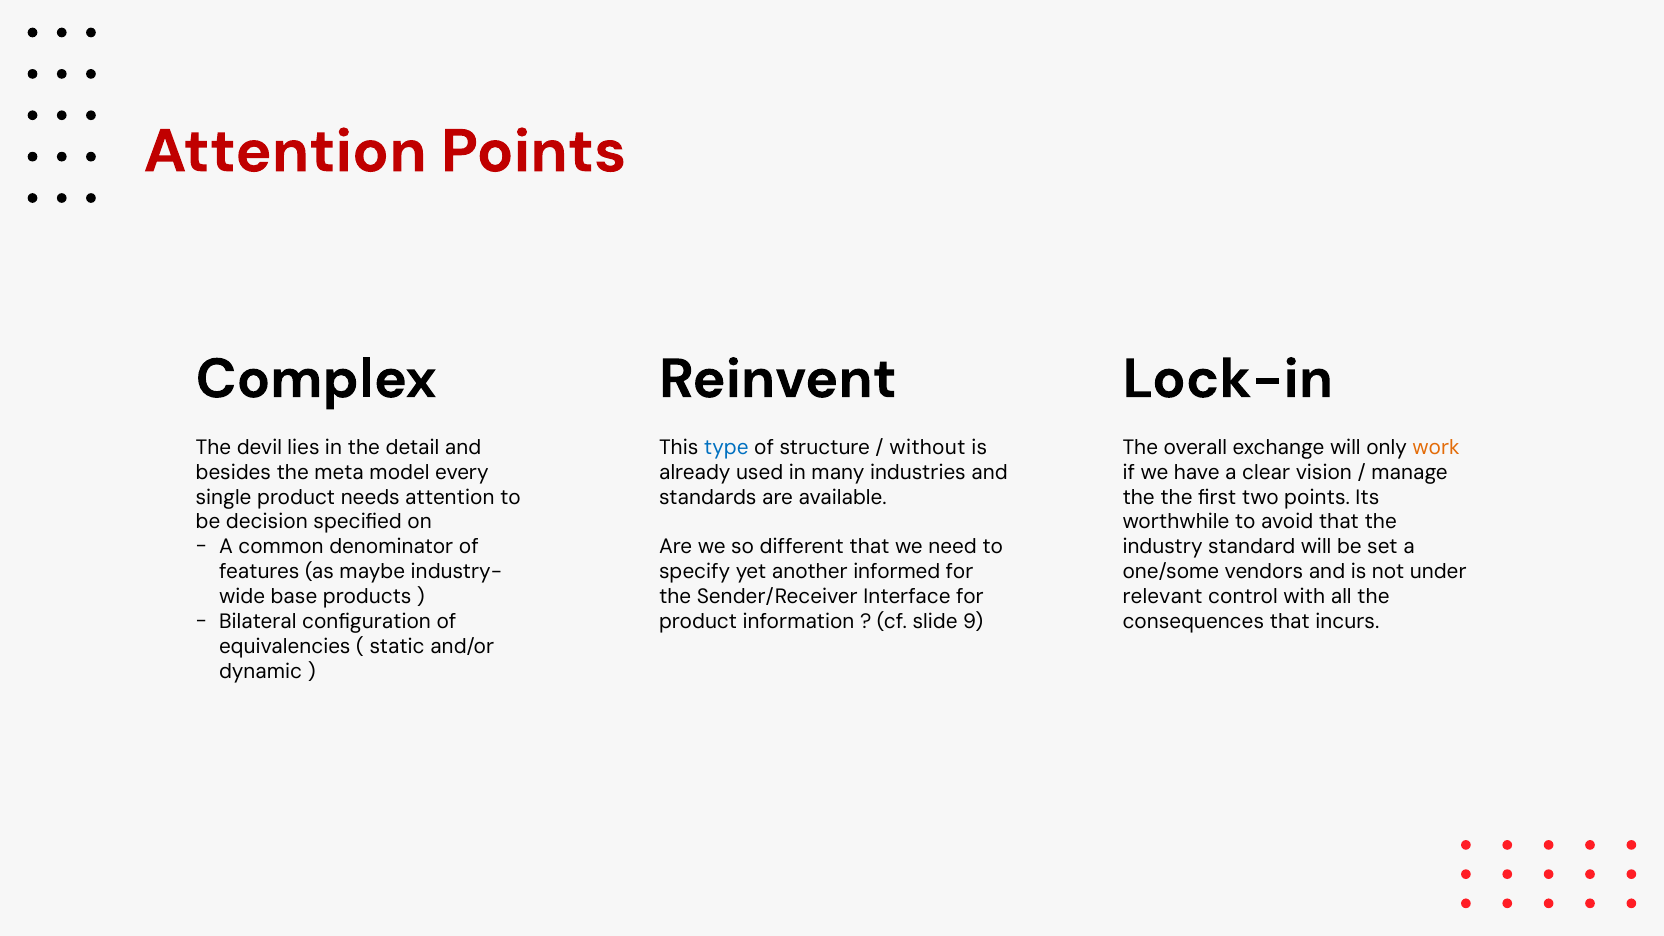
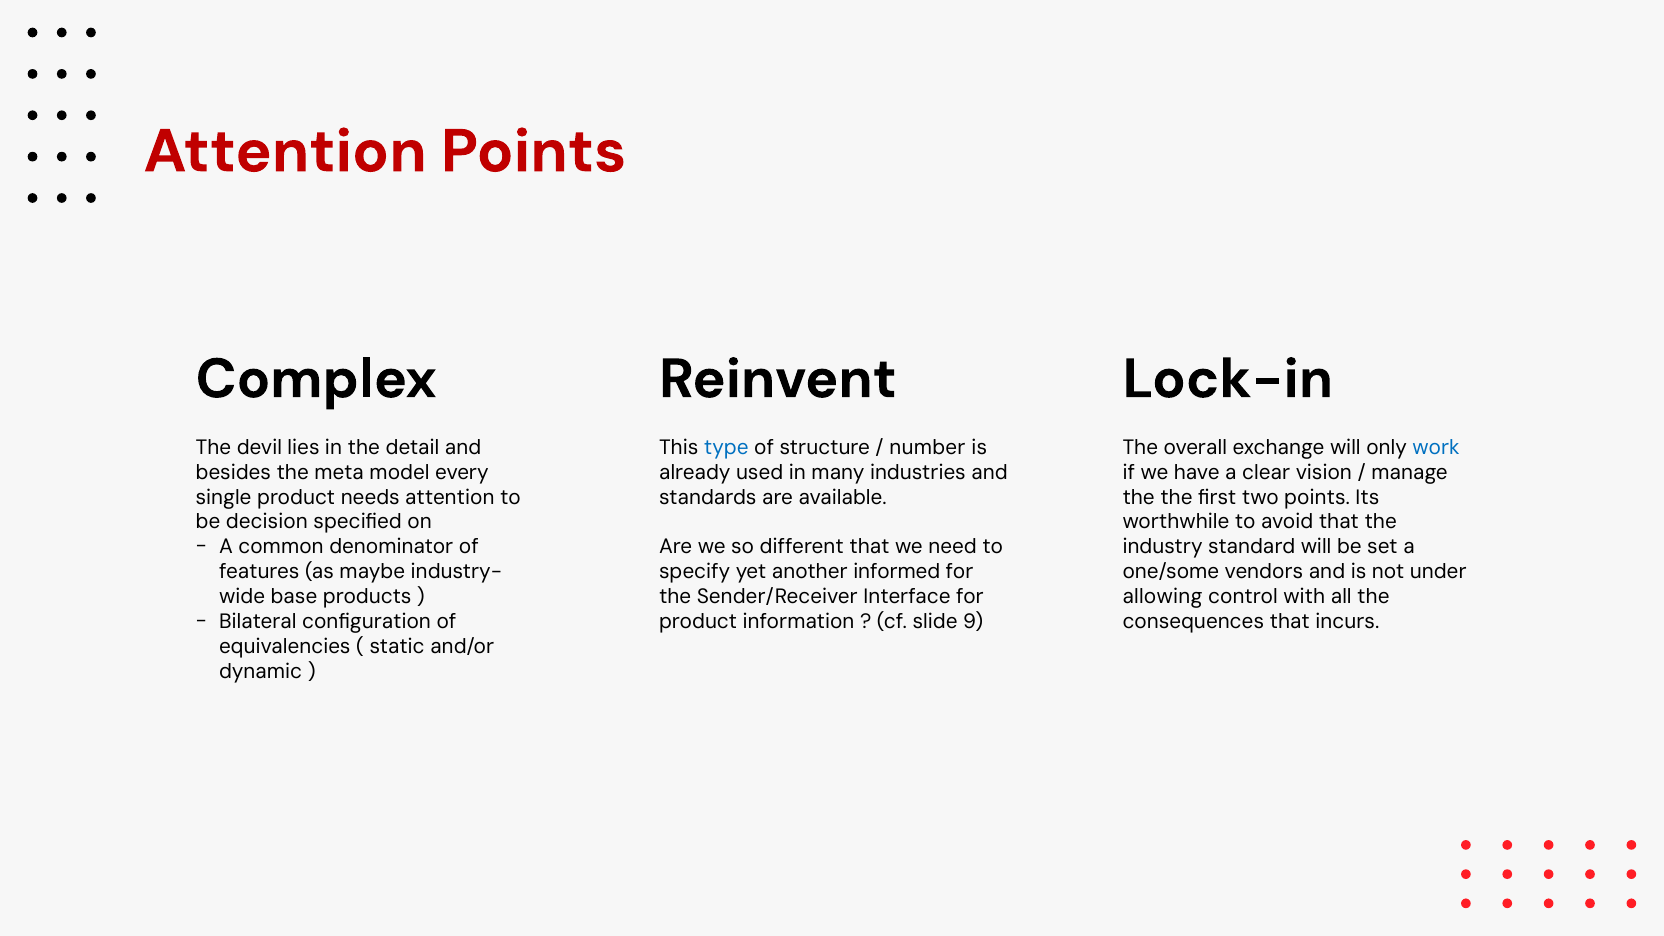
without: without -> number (927, 447)
work colour: orange -> blue (1436, 447)
relevant: relevant -> allowing (1163, 597)
